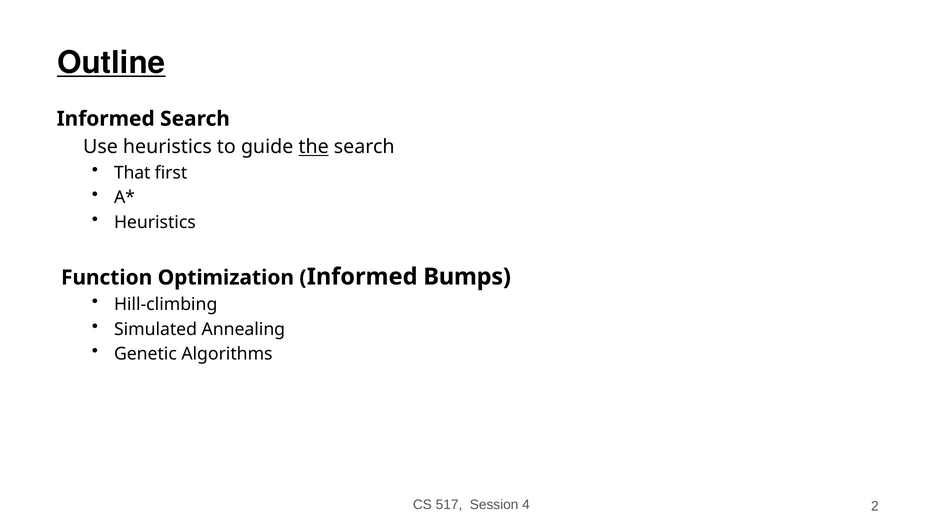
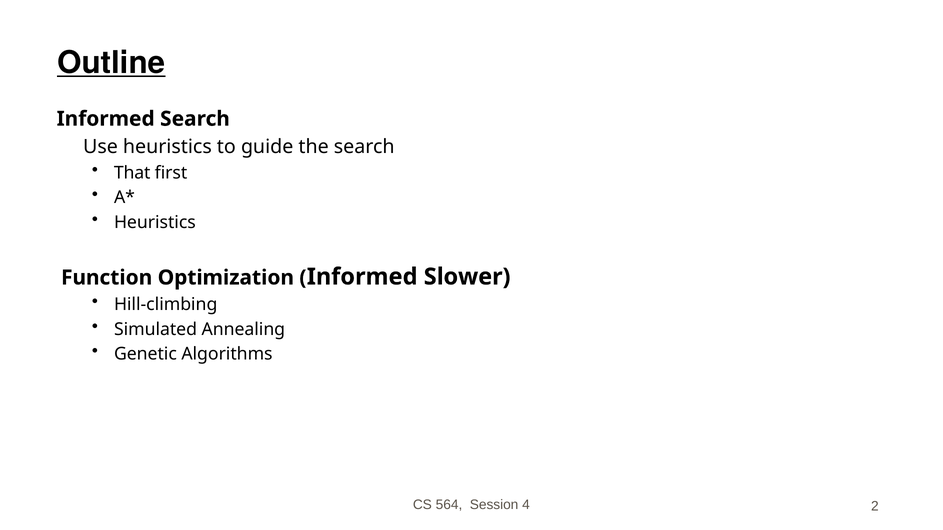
the underline: present -> none (314, 147)
Bumps: Bumps -> Slower (467, 277)
517: 517 -> 564 (449, 505)
